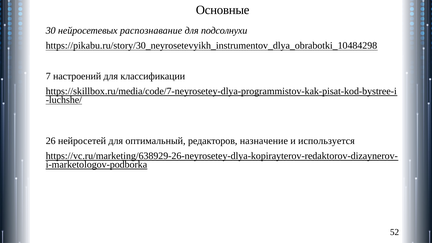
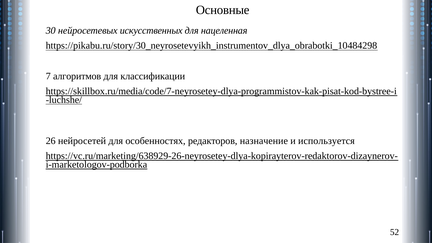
распознавание: распознавание -> искусственных (151, 31)
подсолнухи: подсолнухи -> нацеленная (224, 31)
настроений: настроений -> алгоритмов (77, 76)
оптимальный: оптимальный -> особенностях (155, 141)
